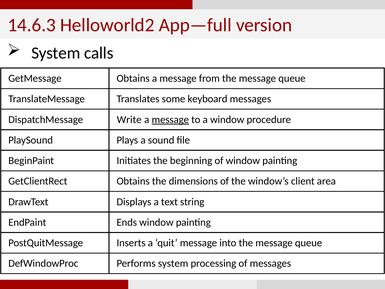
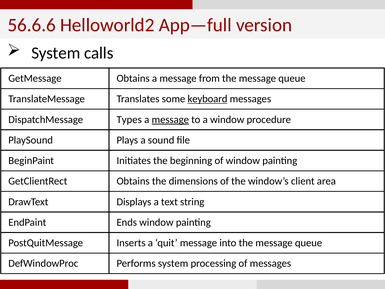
14.6.3: 14.6.3 -> 56.6.6 (32, 25)
keyboard underline: none -> present (208, 99)
Write: Write -> Types (129, 119)
